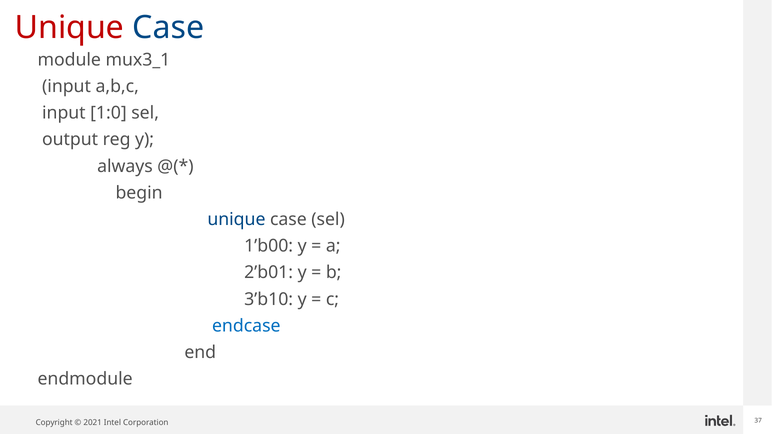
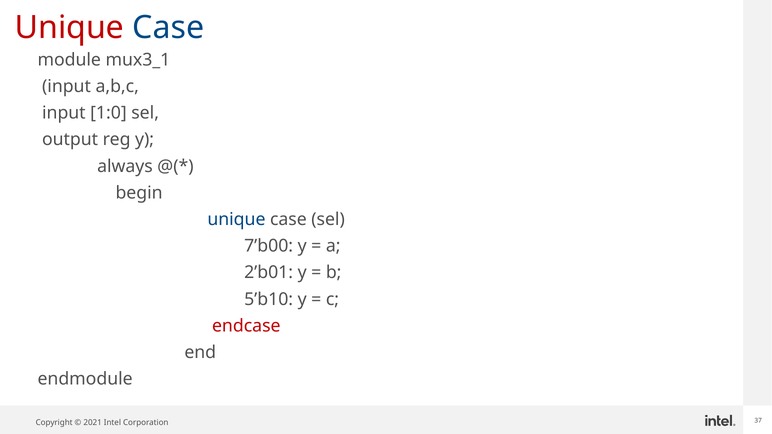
1’b00: 1’b00 -> 7’b00 (269, 246)
3’b10: 3’b10 -> 5’b10 (269, 299)
endcase colour: blue -> red (246, 326)
